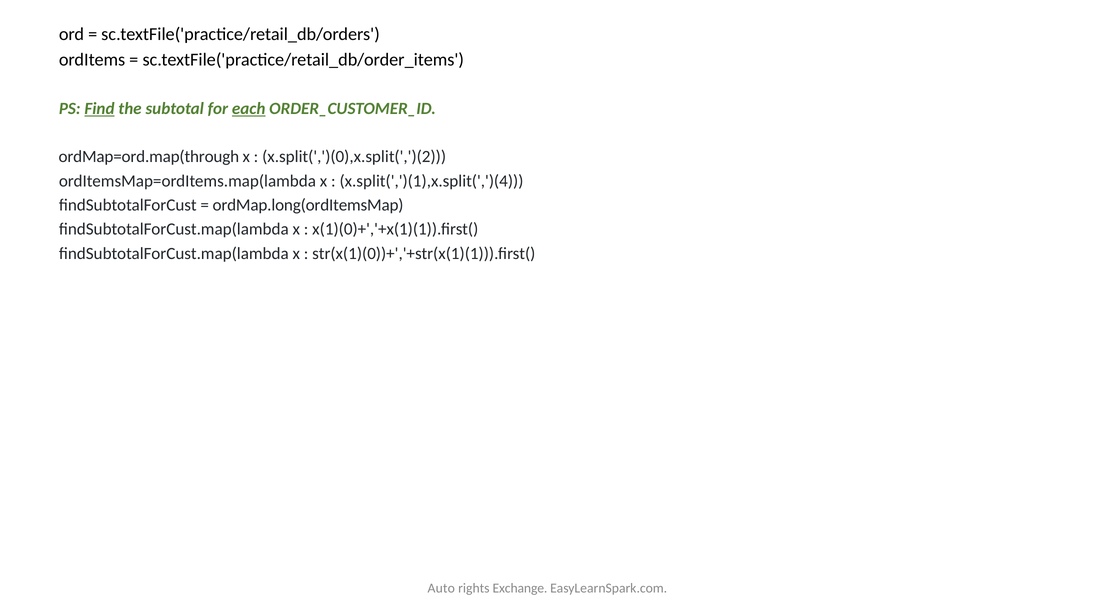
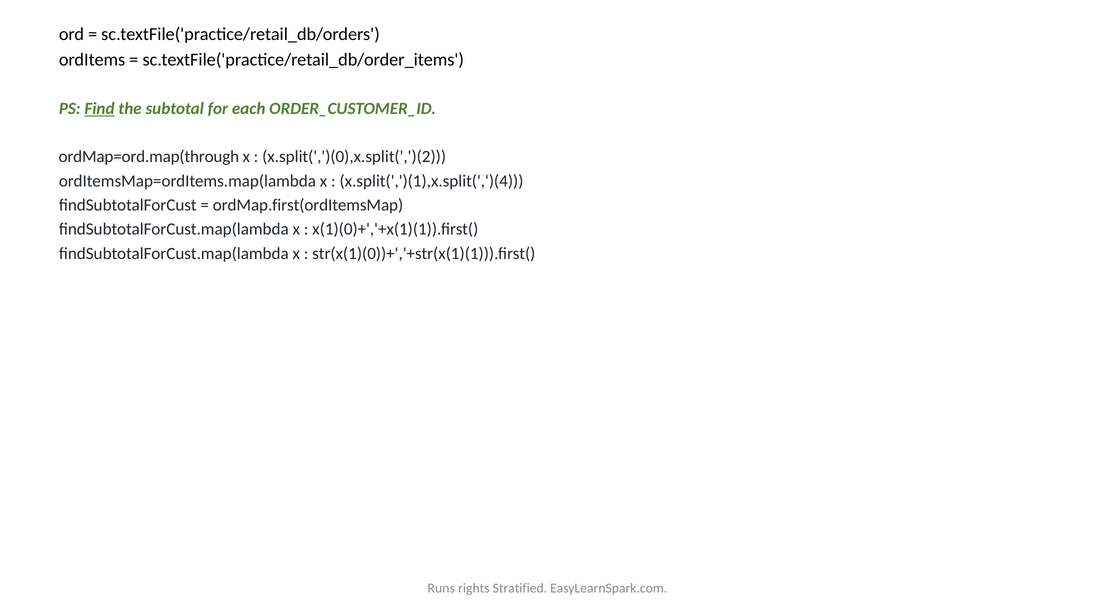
each underline: present -> none (249, 108)
ordMap.long(ordItemsMap: ordMap.long(ordItemsMap -> ordMap.first(ordItemsMap (308, 205)
Auto: Auto -> Runs (441, 588)
Exchange: Exchange -> Stratified (520, 588)
